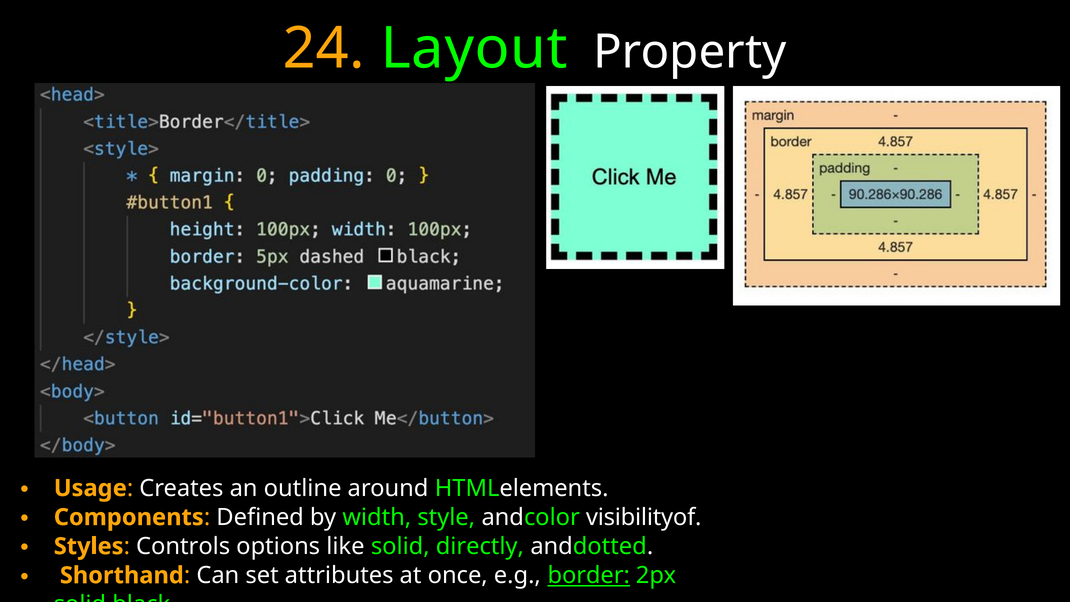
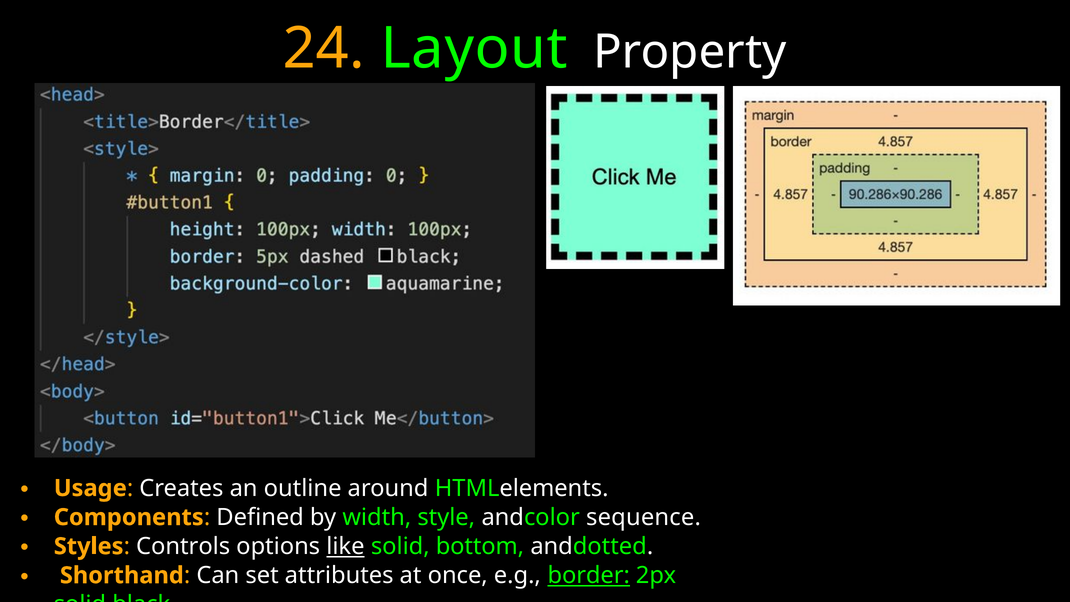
visibilityof: visibilityof -> sequence (643, 517)
like underline: none -> present (345, 546)
directly: directly -> bottom (480, 546)
